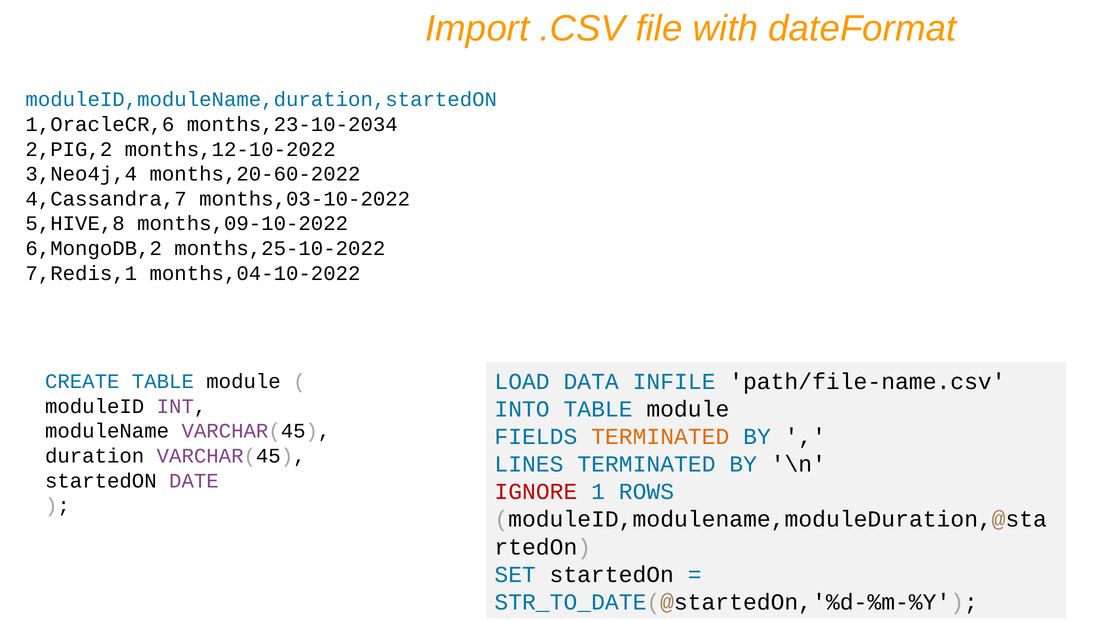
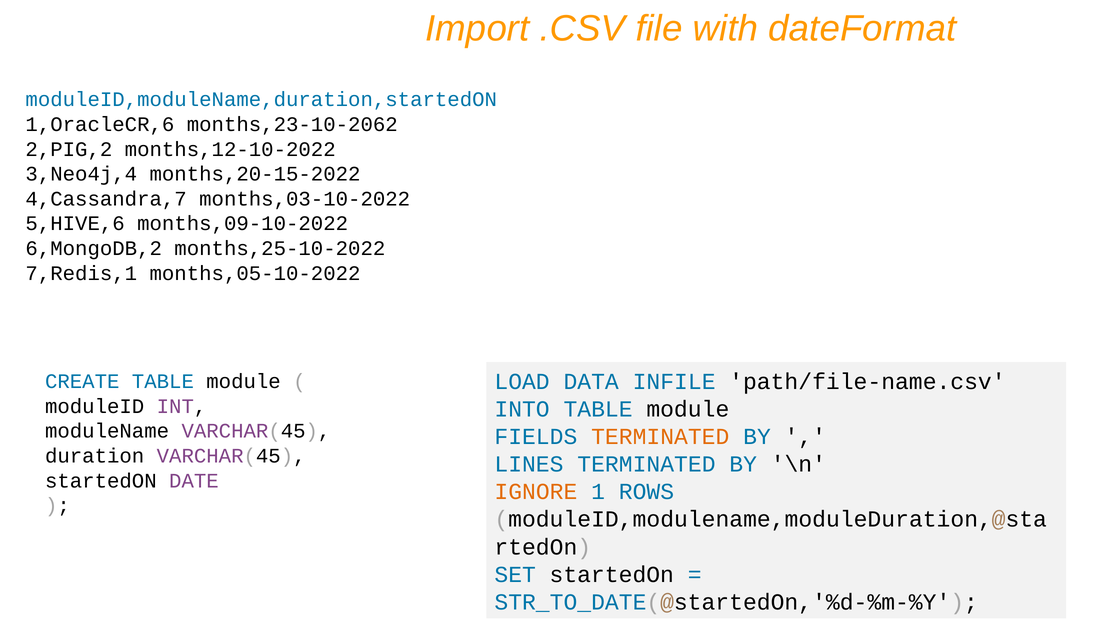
months,23-10-2034: months,23-10-2034 -> months,23-10-2062 (292, 125)
months,20-60-2022: months,20-60-2022 -> months,20-15-2022 (255, 174)
5,HIVE,8: 5,HIVE,8 -> 5,HIVE,6 (75, 224)
months,04-10-2022: months,04-10-2022 -> months,05-10-2022 (255, 273)
IGNORE colour: red -> orange (536, 492)
